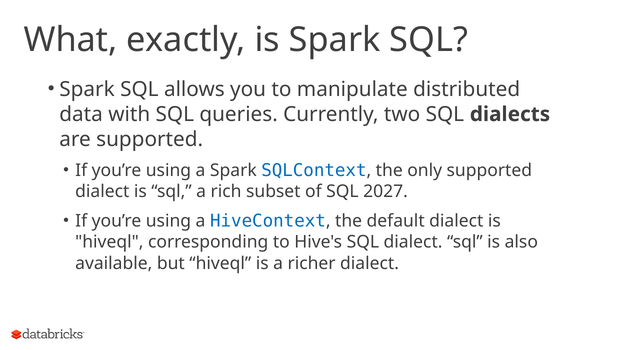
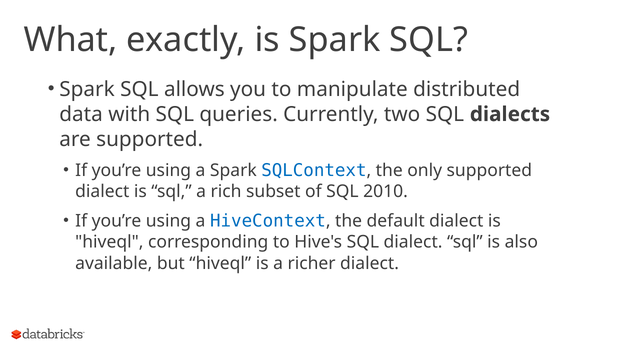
2027: 2027 -> 2010 (385, 191)
